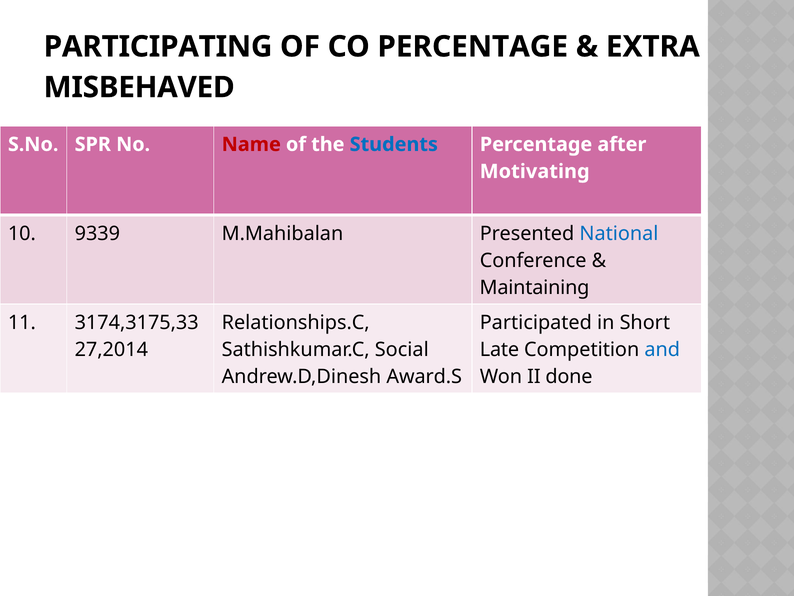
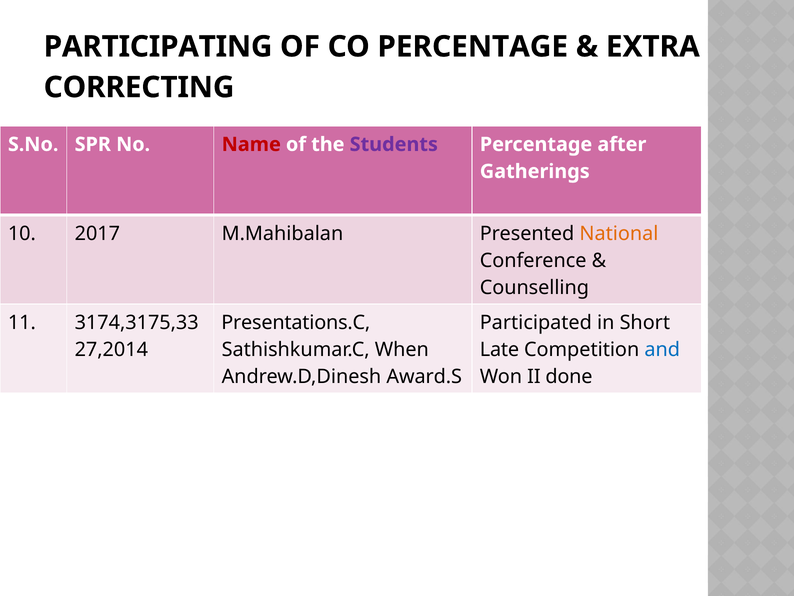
MISBEHAVED: MISBEHAVED -> CORRECTING (139, 87)
Students colour: blue -> purple (394, 144)
Motivating: Motivating -> Gatherings (535, 171)
9339: 9339 -> 2017 (97, 233)
National colour: blue -> orange (619, 233)
Maintaining: Maintaining -> Counselling (534, 287)
Relationships.C: Relationships.C -> Presentations.C (296, 322)
Social: Social -> When (402, 349)
